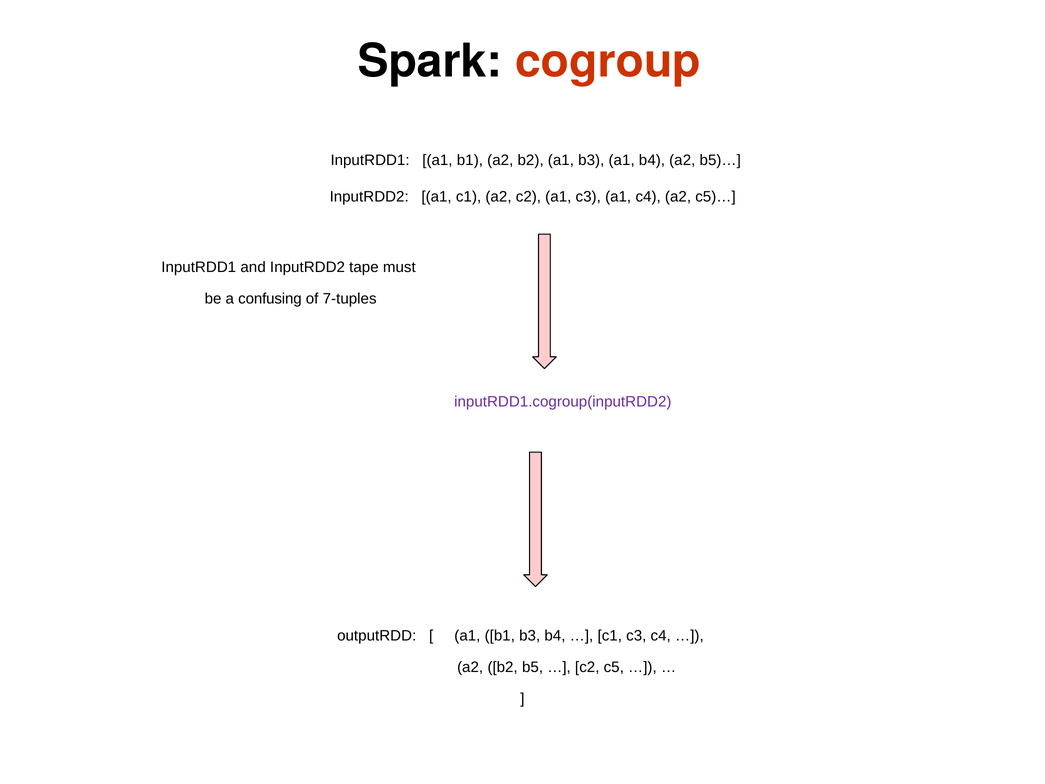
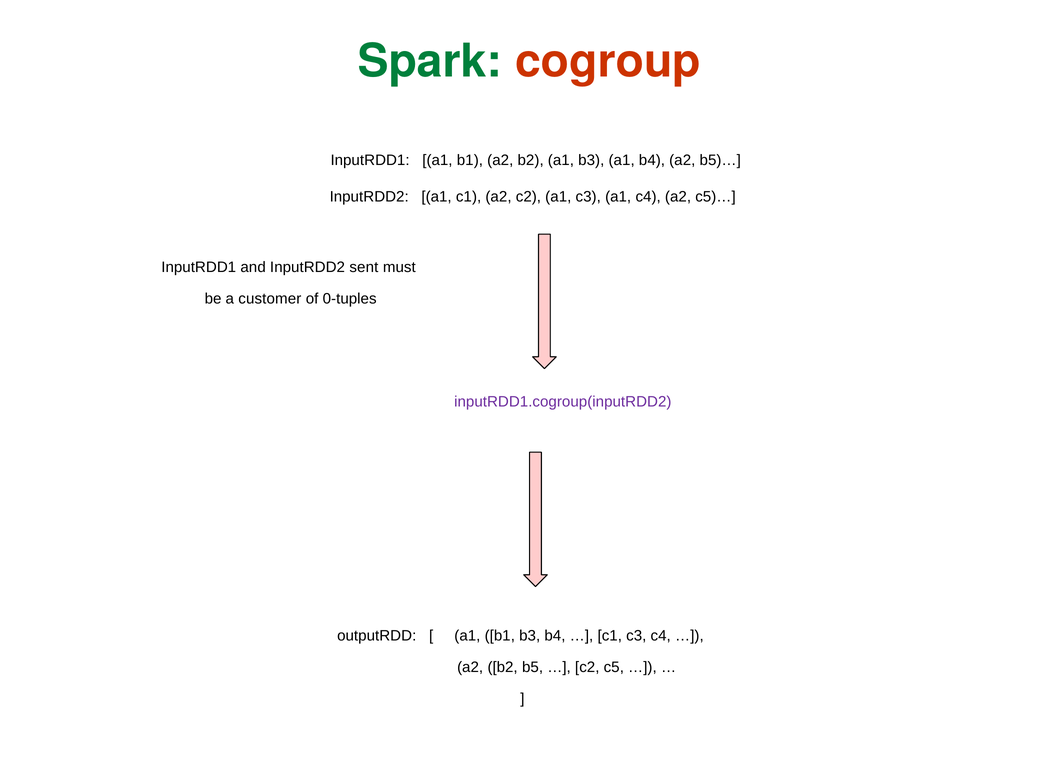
Spark colour: black -> green (430, 62)
tape: tape -> sent (364, 267)
confusing: confusing -> customer (270, 298)
7-tuples: 7-tuples -> 0-tuples (350, 298)
